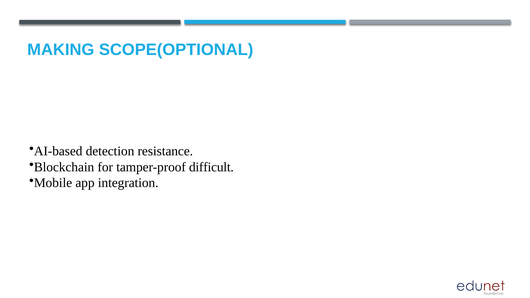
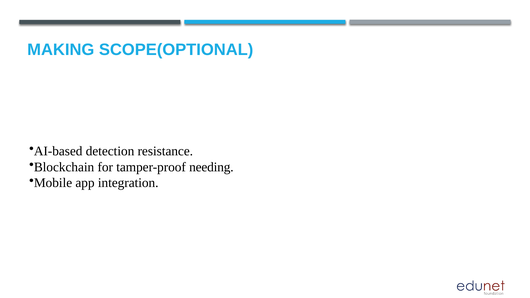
difficult: difficult -> needing (211, 167)
